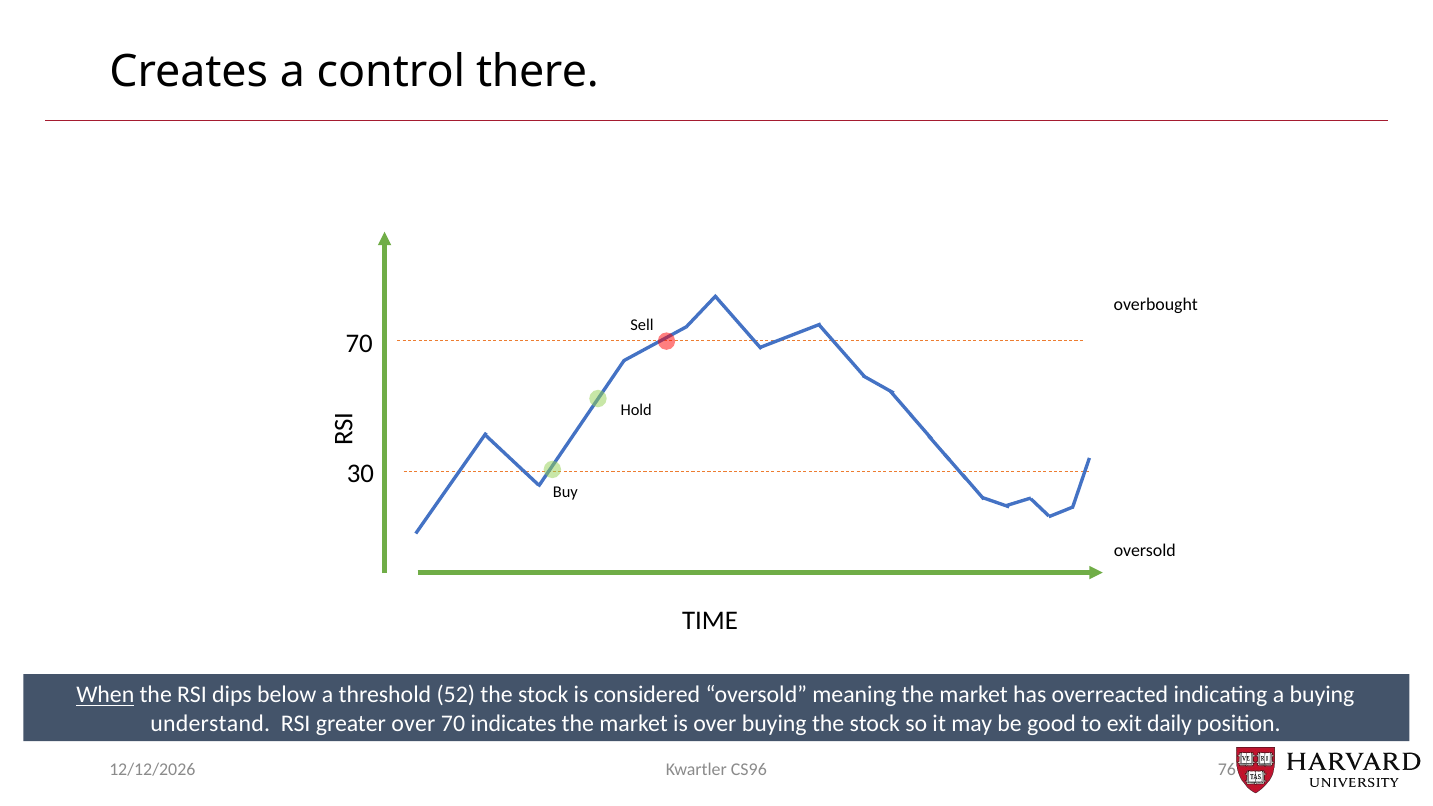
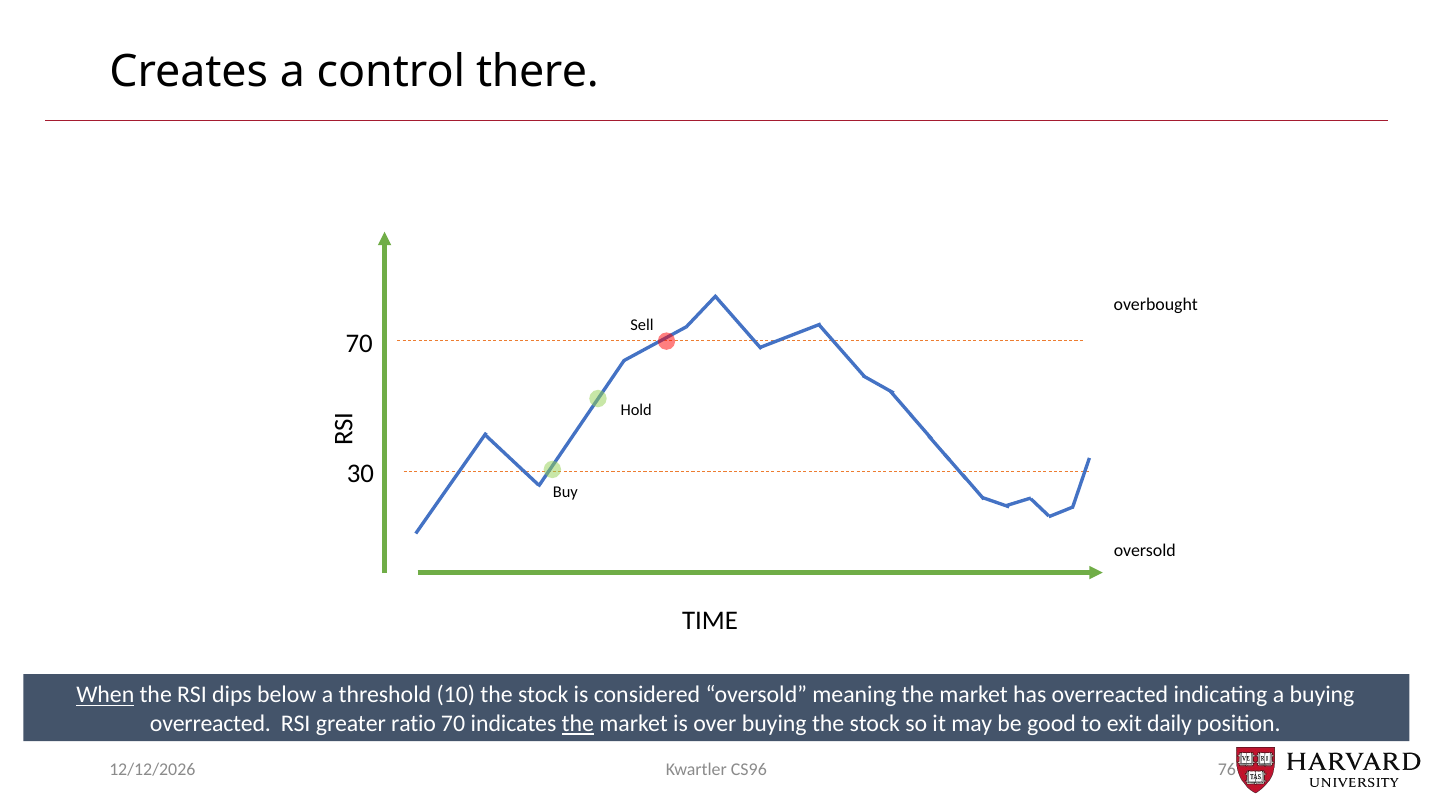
52: 52 -> 10 (456, 695)
understand: understand -> overreacted (210, 724)
greater over: over -> ratio (414, 724)
the underline: none -> present (578, 724)
